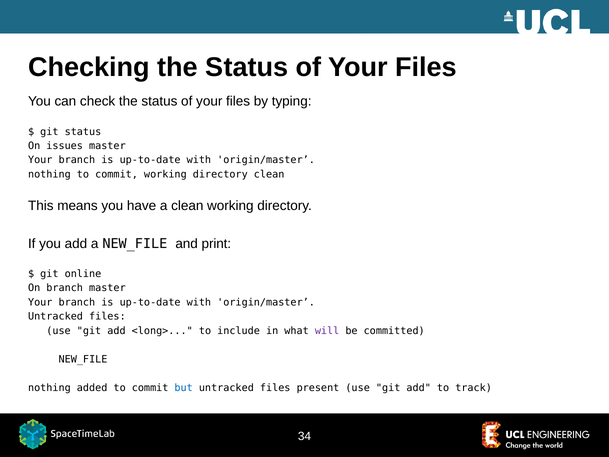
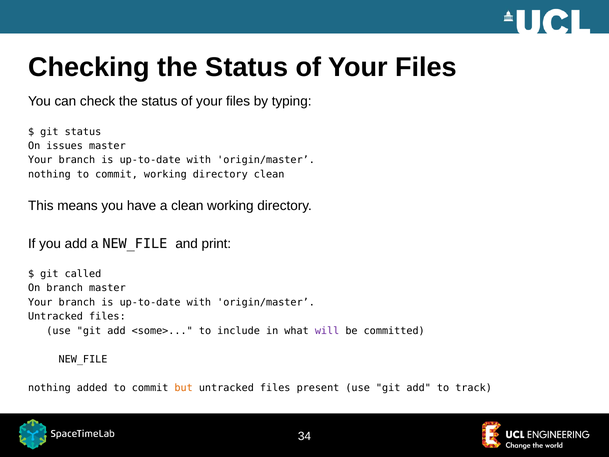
online: online -> called (83, 274)
<long>: <long> -> <some> (162, 331)
but colour: blue -> orange (184, 387)
